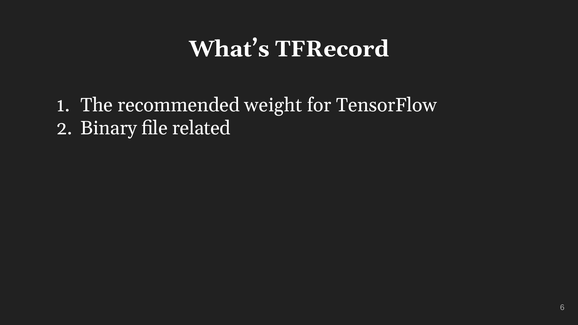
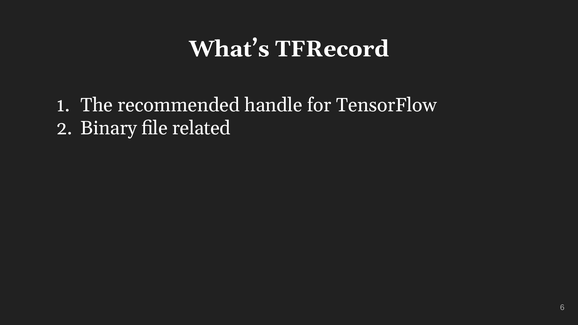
weight: weight -> handle (273, 105)
